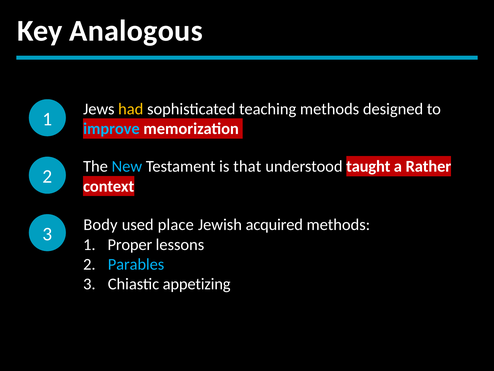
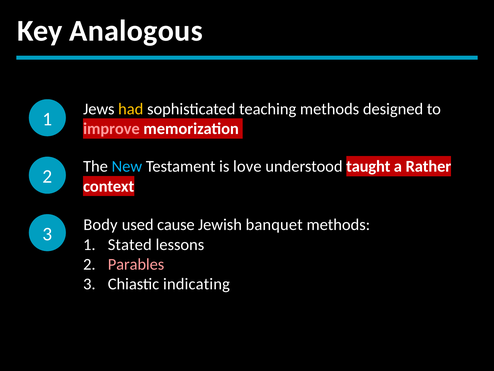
improve colour: light blue -> pink (111, 129)
that: that -> love (247, 166)
place: place -> cause (176, 225)
acquired: acquired -> banquet (274, 225)
Proper: Proper -> Stated (130, 244)
Parables colour: light blue -> pink (136, 264)
appetizing: appetizing -> indicating (196, 284)
